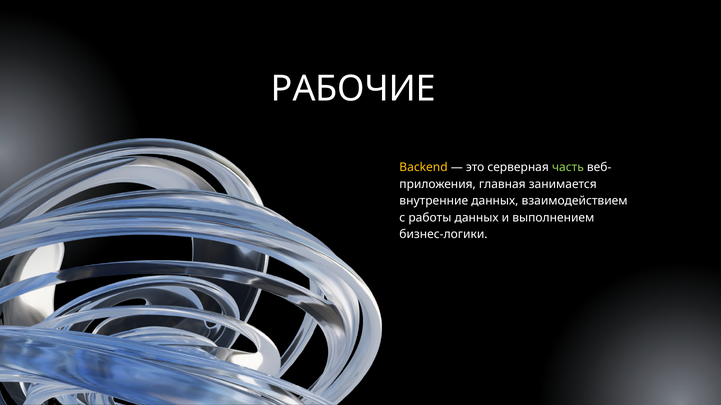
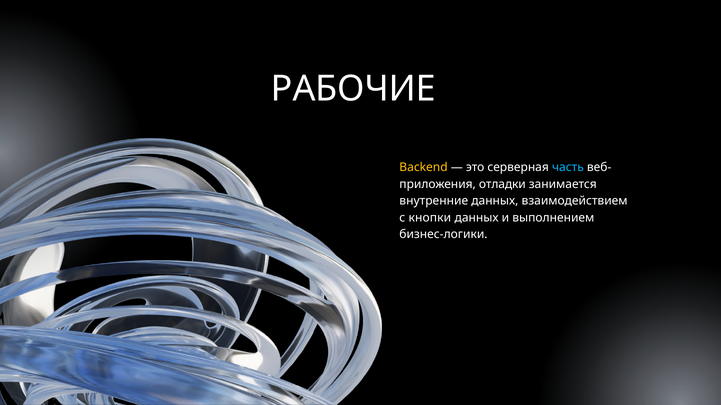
часть colour: light green -> light blue (568, 168)
главная: главная -> отладки (502, 184)
работы: работы -> кнопки (430, 218)
